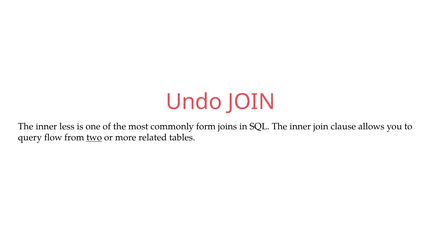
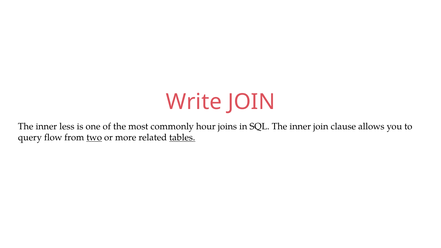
Undo: Undo -> Write (194, 102)
form: form -> hour (206, 127)
tables underline: none -> present (182, 138)
